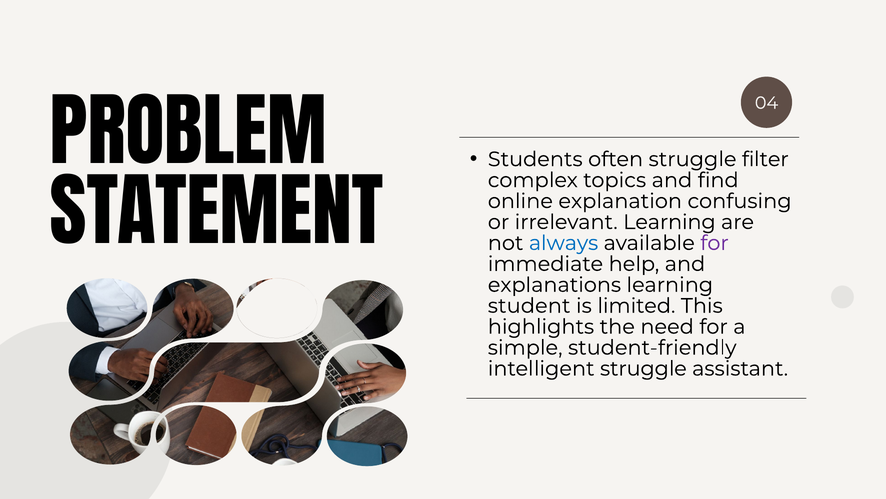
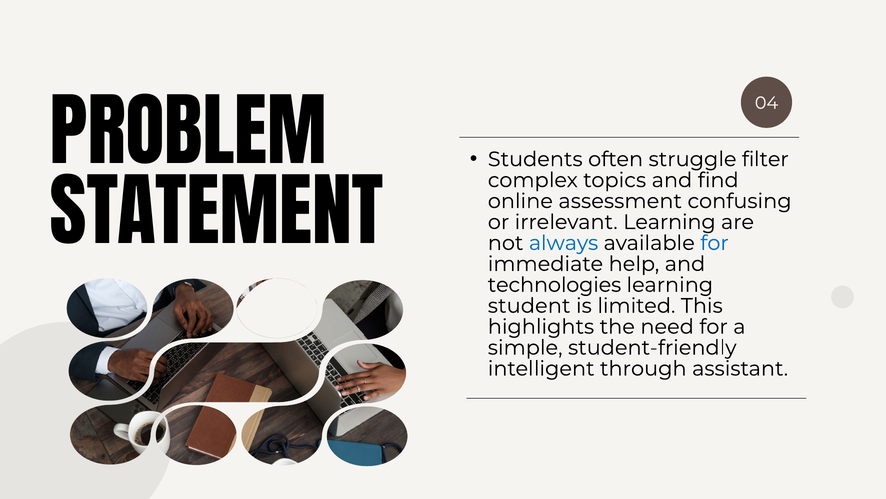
explanation: explanation -> assessment (620, 201)
for colour: purple -> blue (715, 243)
explanations: explanations -> technologies (555, 285)
intelligent struggle: struggle -> through (643, 368)
